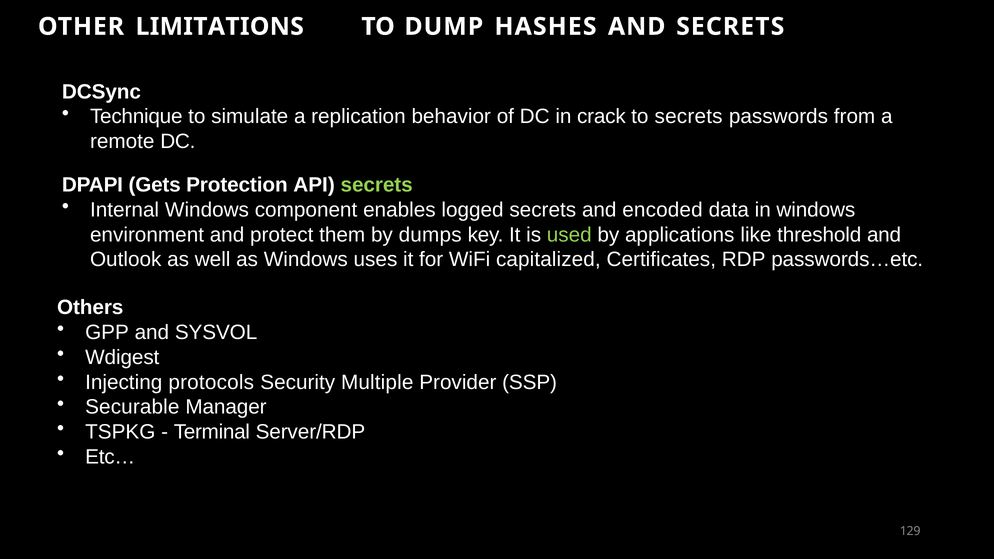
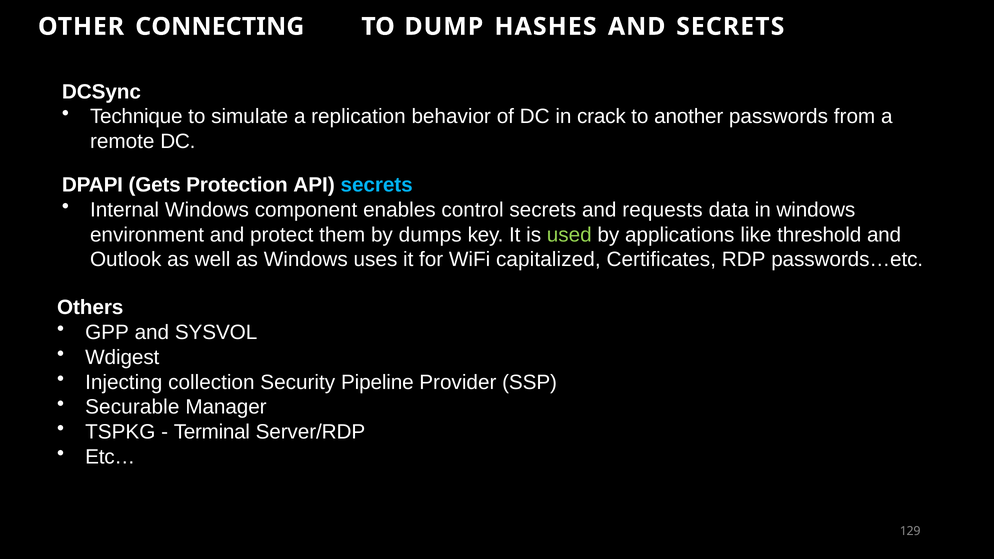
LIMITATIONS: LIMITATIONS -> CONNECTING (220, 27)
to secrets: secrets -> another (689, 117)
secrets colour: light green -> light blue (377, 185)
logged: logged -> control (473, 210)
encoded: encoded -> requests (662, 210)
protocols: protocols -> collection (211, 382)
Multiple: Multiple -> Pipeline (377, 382)
